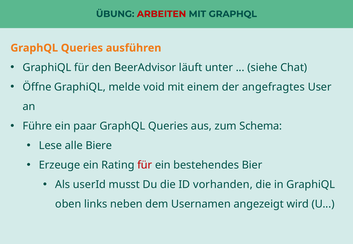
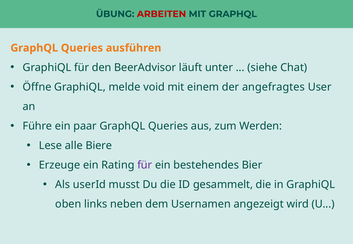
Schema: Schema -> Werden (261, 126)
für colour: red -> purple (145, 165)
vorhanden: vorhanden -> gesammelt (223, 185)
